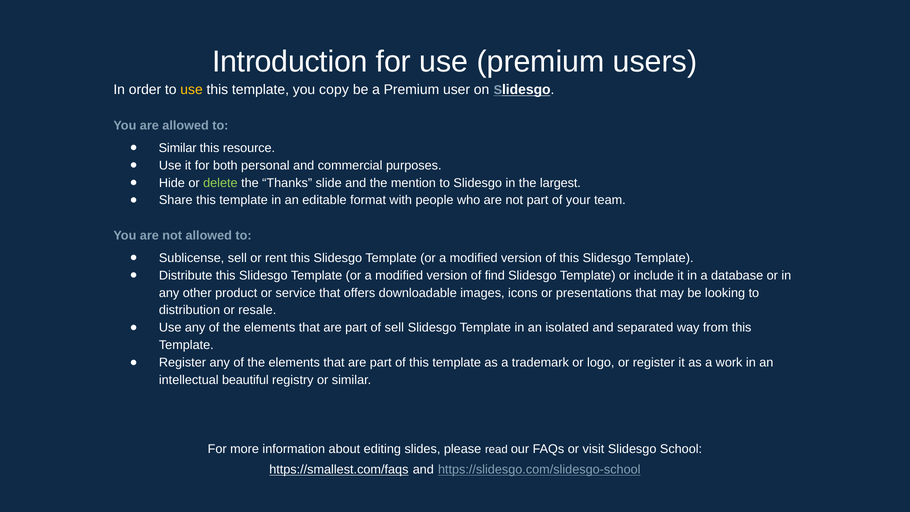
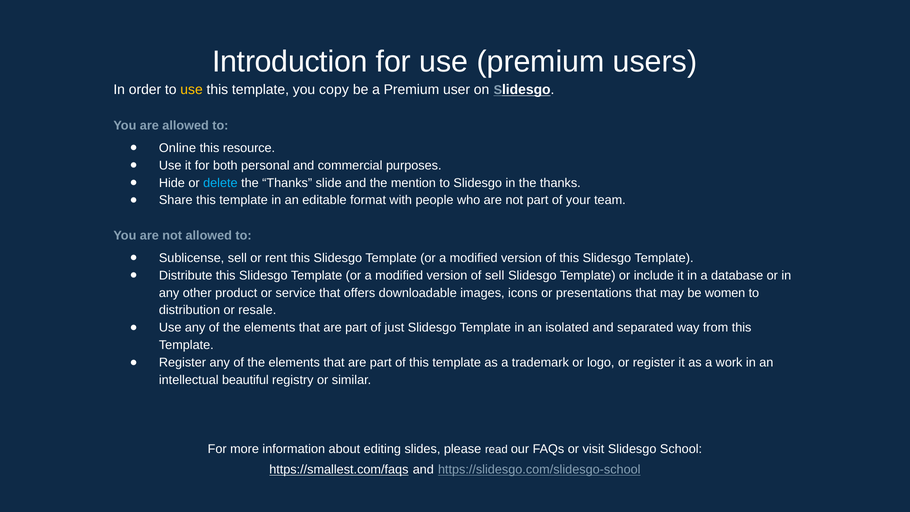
Similar: Similar -> Online (177, 148)
delete colour: light green -> light blue (220, 183)
in the largest: largest -> thanks (560, 183)
of find: find -> sell (495, 275)
looking: looking -> women (725, 293)
of sell: sell -> just (394, 328)
